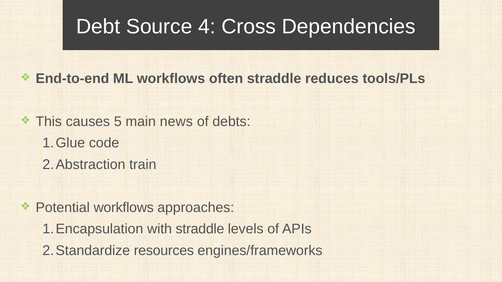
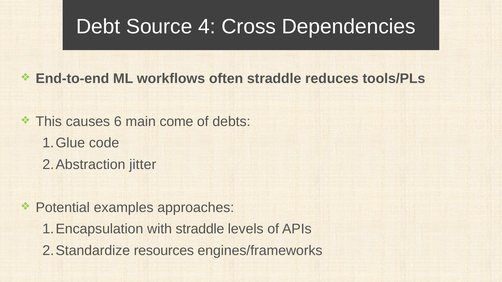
5: 5 -> 6 (118, 122)
news: news -> come (176, 122)
train: train -> jitter (143, 165)
Potential workflows: workflows -> examples (124, 208)
